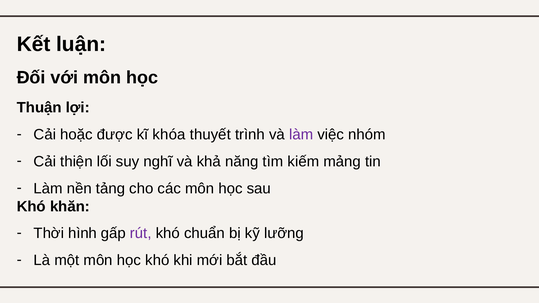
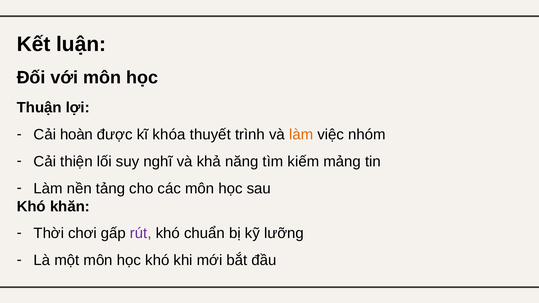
hoặc: hoặc -> hoàn (76, 135)
làm colour: purple -> orange (301, 135)
hình: hình -> chơi (83, 234)
